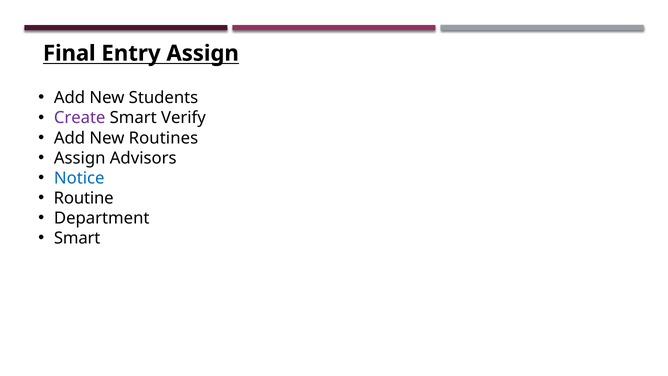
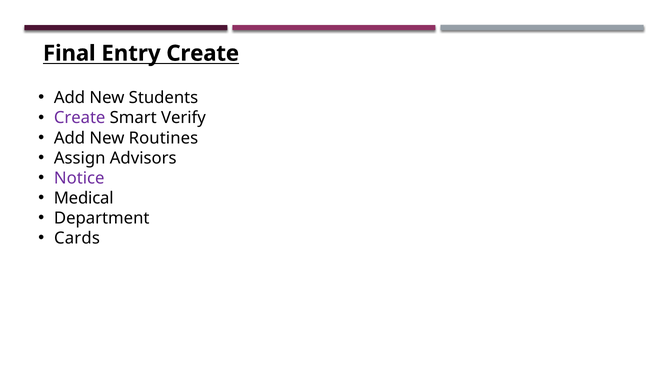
Entry Assign: Assign -> Create (203, 53)
Notice colour: blue -> purple (79, 178)
Routine: Routine -> Medical (84, 198)
Smart: Smart -> Cards (77, 238)
